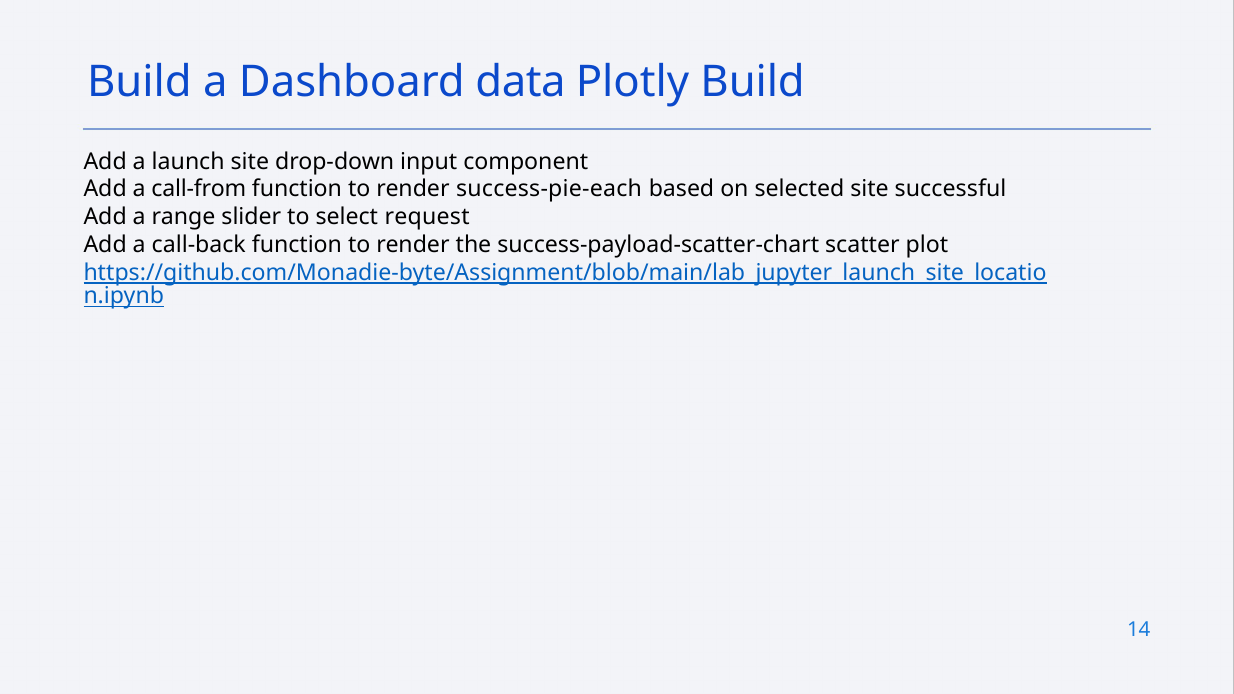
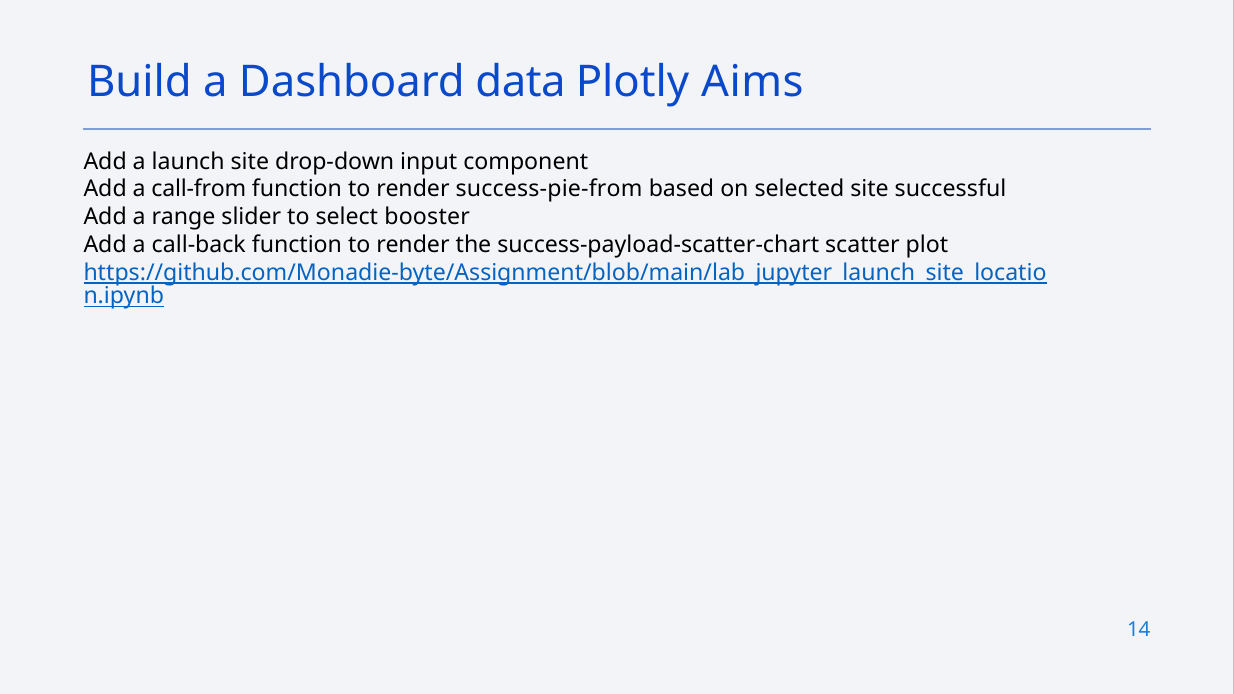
Plotly Build: Build -> Aims (752, 82)
success-pie-each: success-pie-each -> success-pie-from (549, 189)
request: request -> booster (427, 217)
